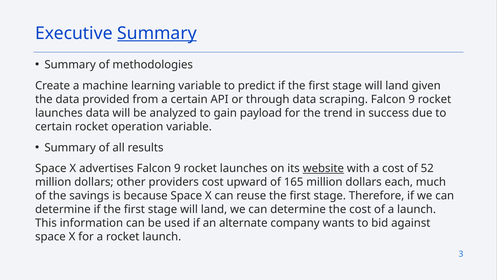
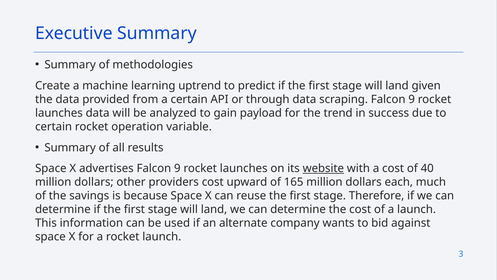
Summary underline: present -> none (157, 33)
learning variable: variable -> uptrend (200, 86)
52: 52 -> 40 (427, 168)
